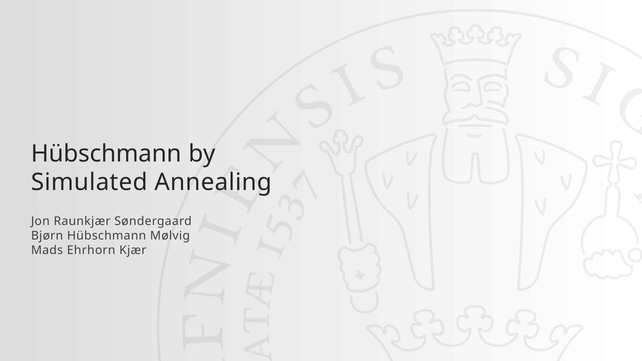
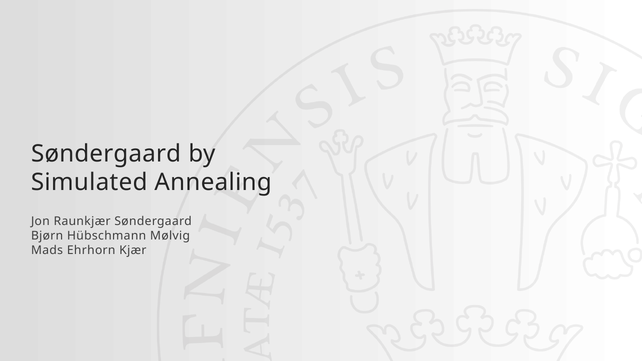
Hübschmann: Hübschmann -> Søndergaard (106, 154)
